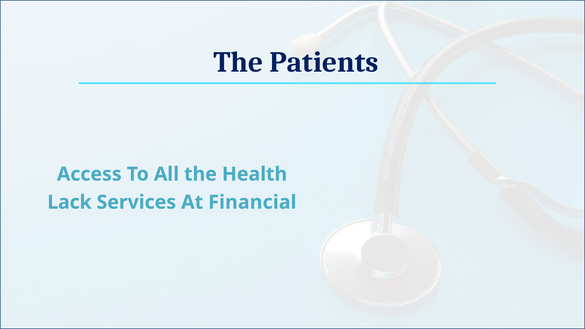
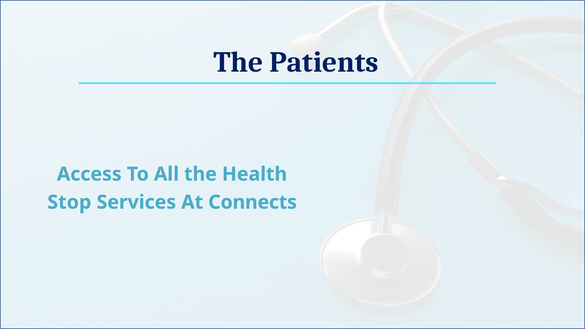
Lack: Lack -> Stop (69, 202)
Financial: Financial -> Connects (253, 202)
